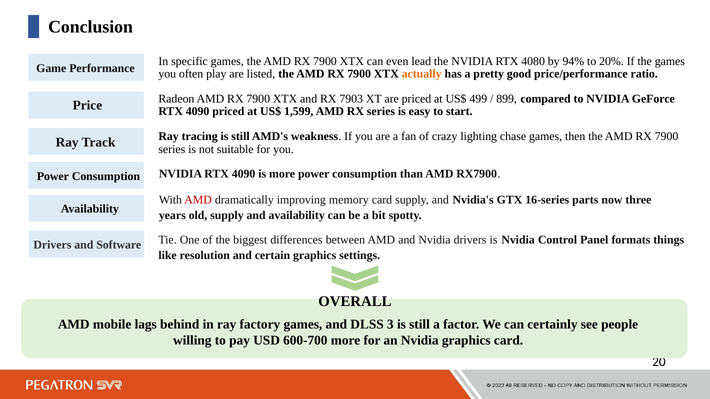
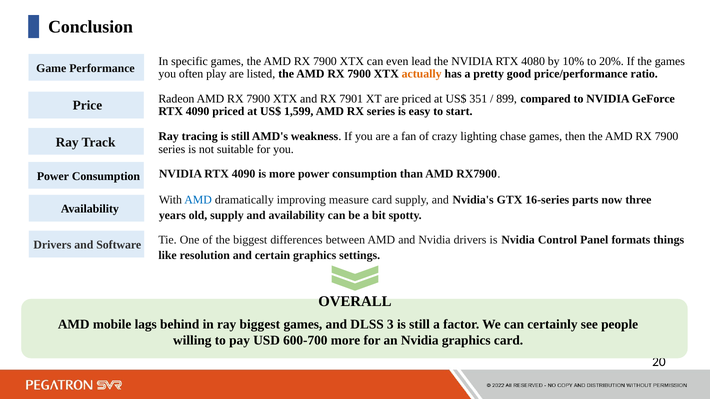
94%: 94% -> 10% (573, 61)
7903: 7903 -> 7901 (351, 99)
499: 499 -> 351 (478, 99)
AMD colour: red -> blue (198, 200)
memory: memory -> measure (349, 200)
ray factory: factory -> biggest (260, 325)
